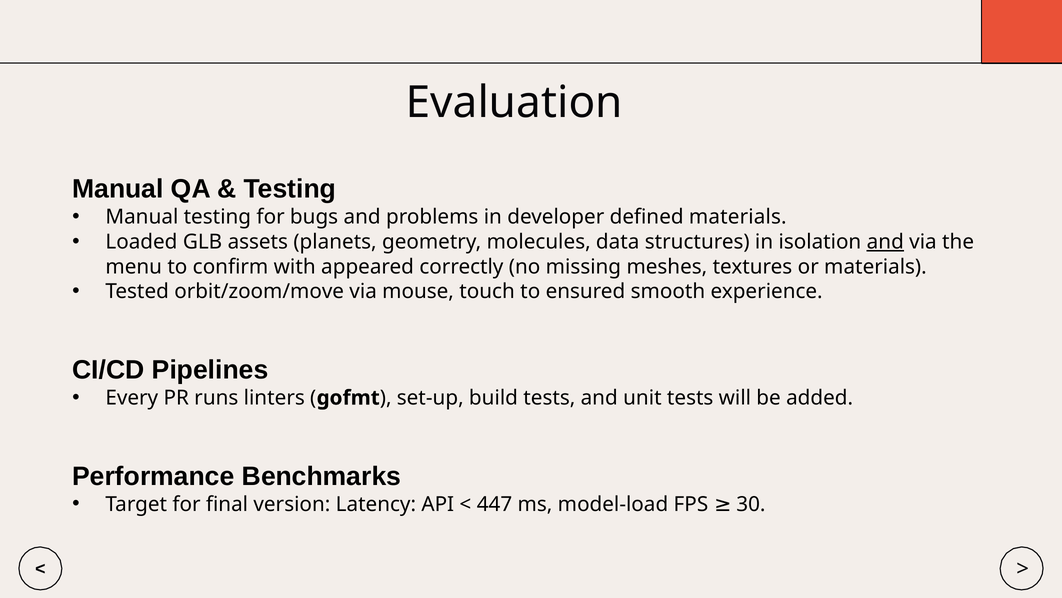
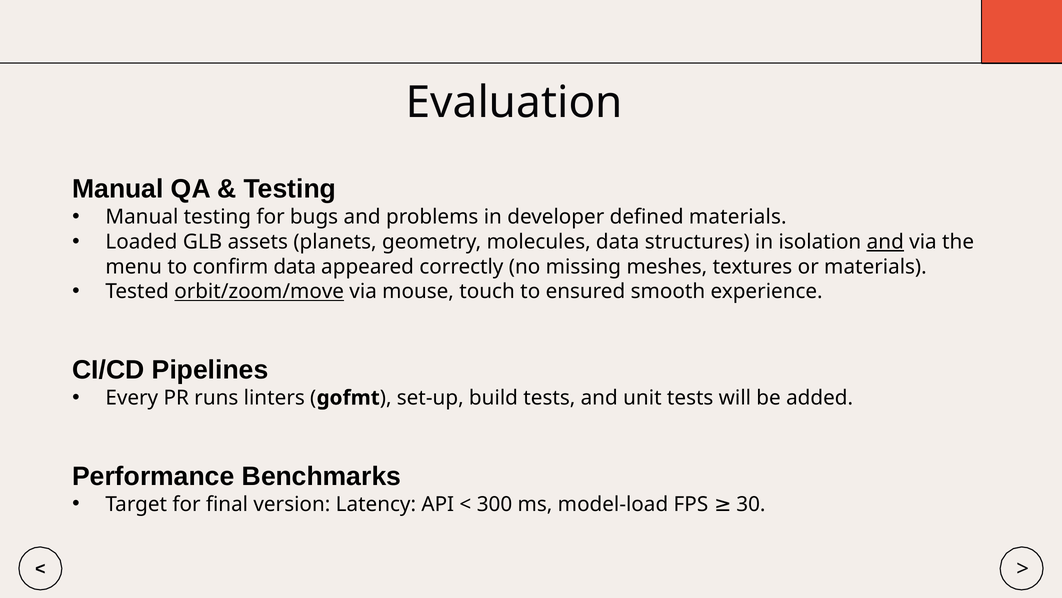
confirm with: with -> data (295, 266)
orbit/zoom/move underline: none -> present (259, 291)
447: 447 -> 300 (495, 504)
